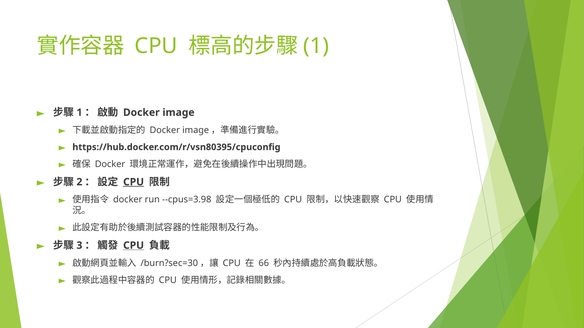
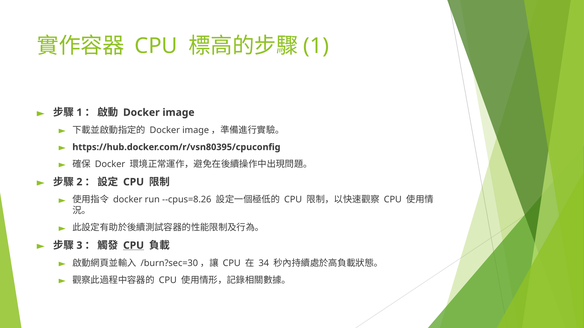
CPU underline: present -> none (134, 182)
--cpus=3.98: --cpus=3.98 -> --cpus=8.26 (187, 200)
66: 66 -> 34 (264, 263)
